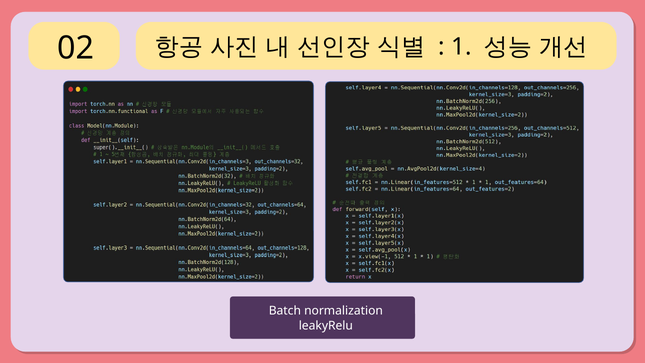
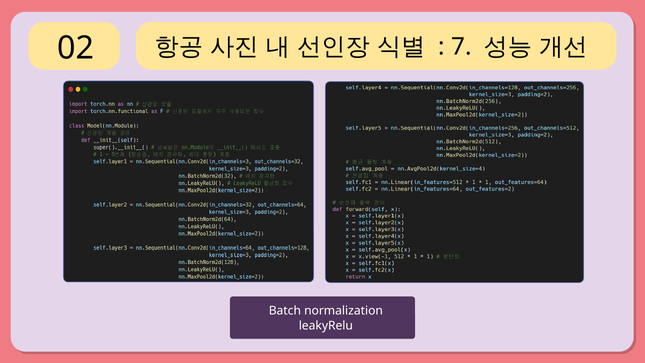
1: 1 -> 7 (461, 47)
